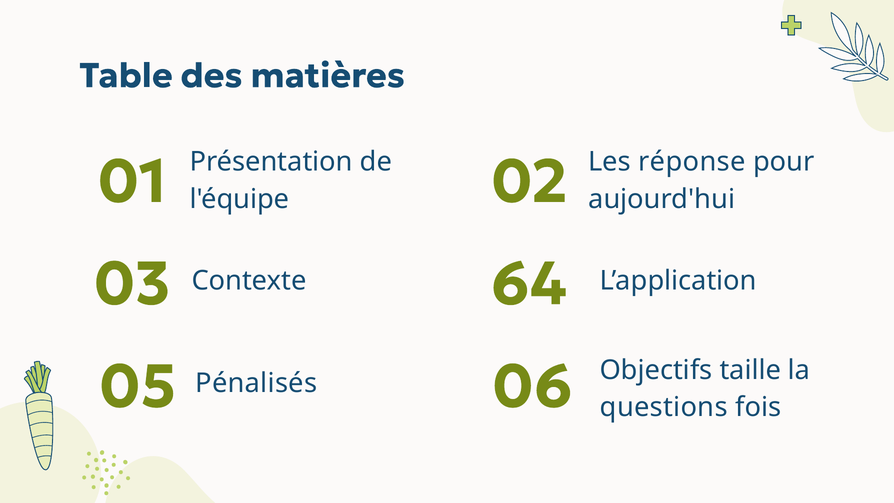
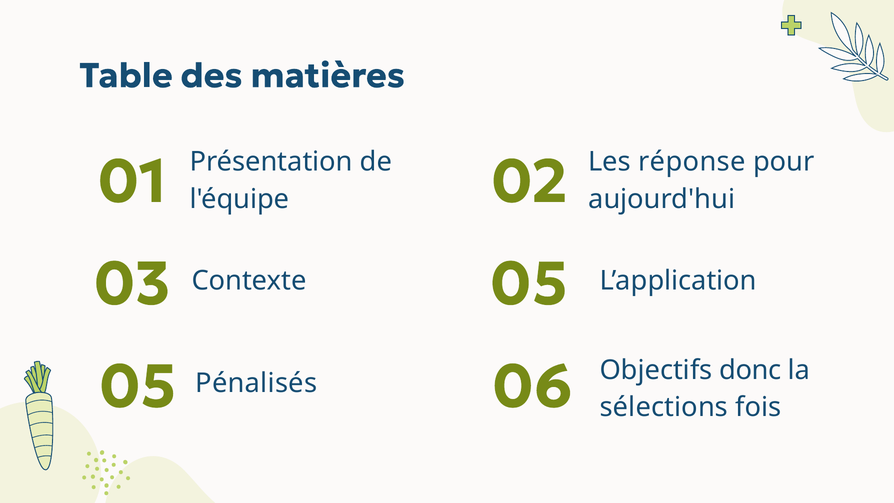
Contexte 64: 64 -> 05 (529, 284)
taille: taille -> donc (750, 370)
questions: questions -> sélections (664, 407)
